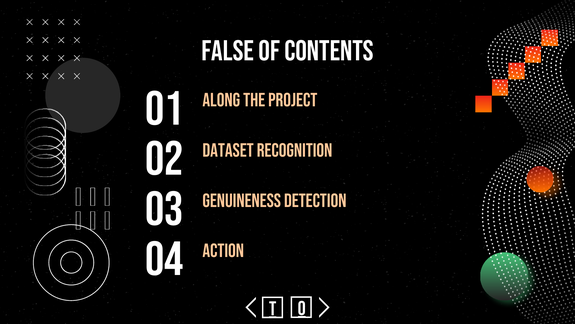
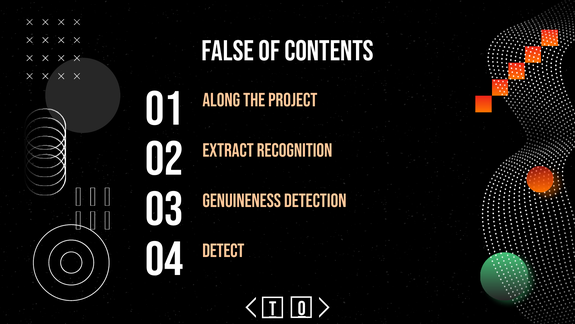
Dataset: Dataset -> Extract (228, 150)
Action: Action -> Detect (223, 251)
